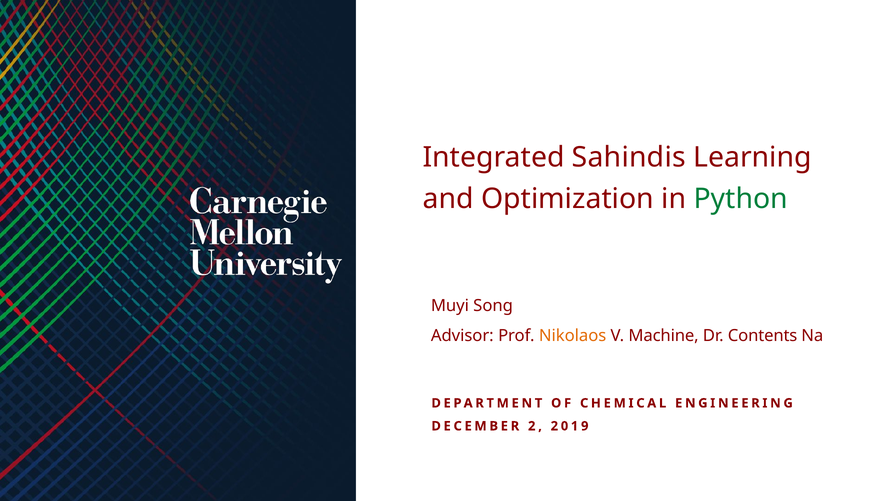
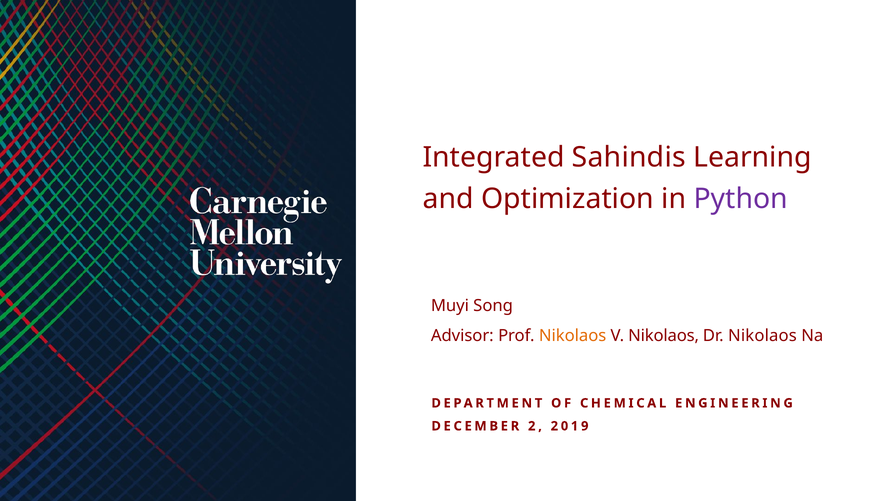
Python colour: green -> purple (741, 199)
V Machine: Machine -> Nikolaos (664, 336)
Dr Contents: Contents -> Nikolaos (762, 336)
